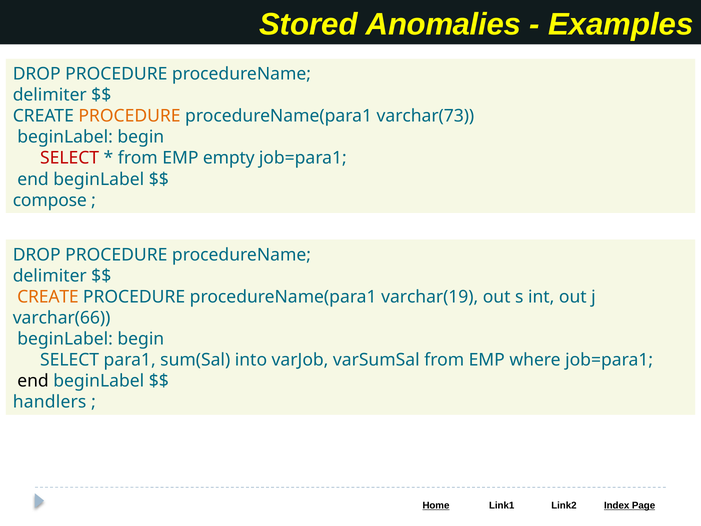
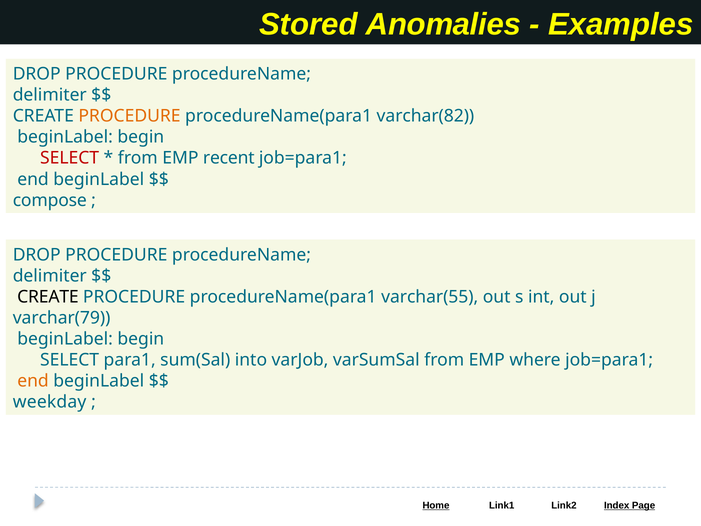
varchar(73: varchar(73 -> varchar(82 (425, 116)
empty: empty -> recent (229, 158)
CREATE colour: orange -> black (48, 297)
varchar(19: varchar(19 -> varchar(55 (430, 297)
varchar(66: varchar(66 -> varchar(79 (62, 318)
end colour: black -> orange (33, 381)
handlers: handlers -> weekday (50, 402)
